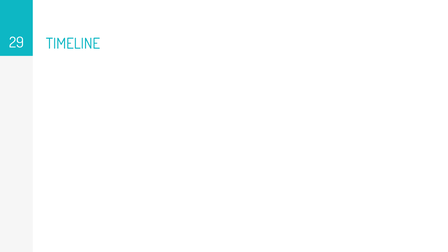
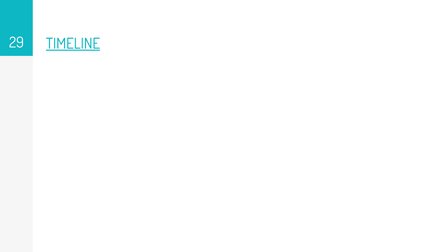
TIMELINE underline: none -> present (73, 44)
